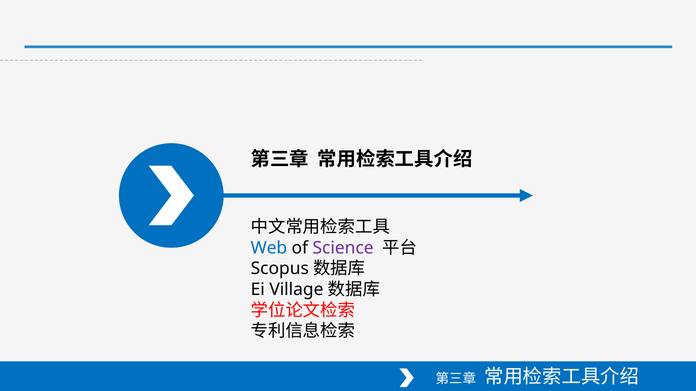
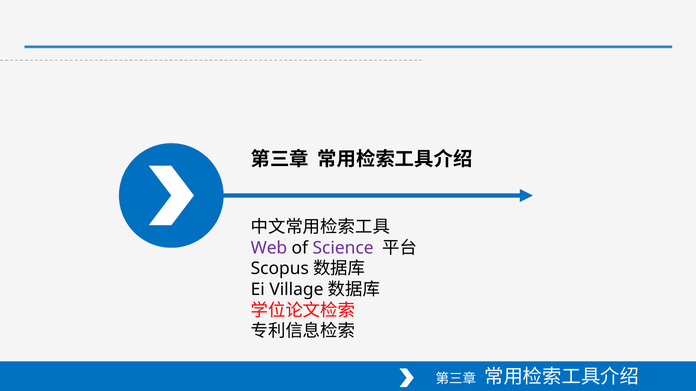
Web colour: blue -> purple (269, 248)
